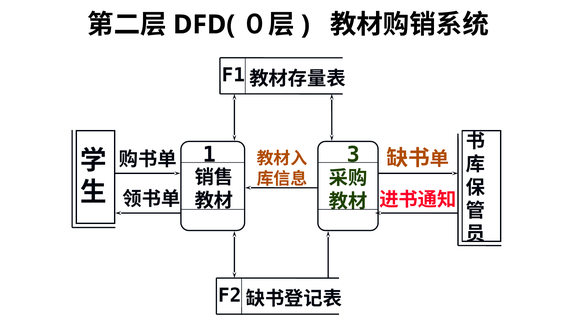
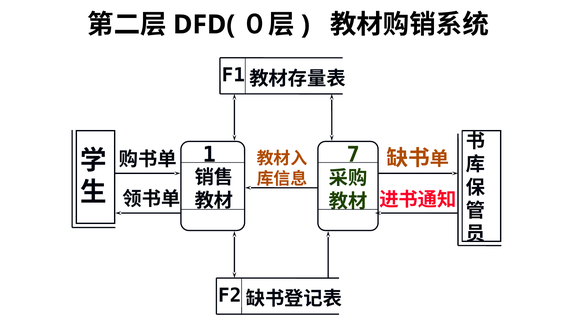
3: 3 -> 7 (353, 154)
